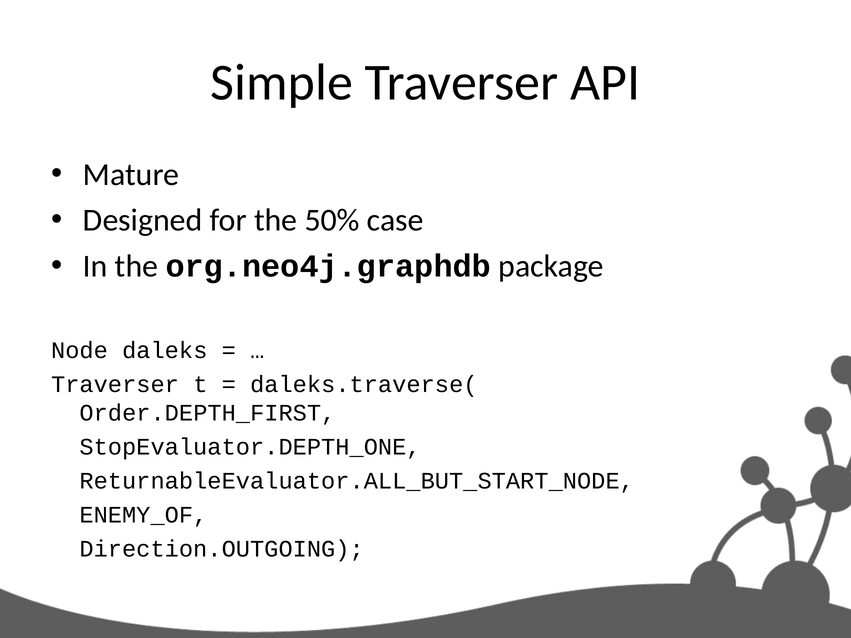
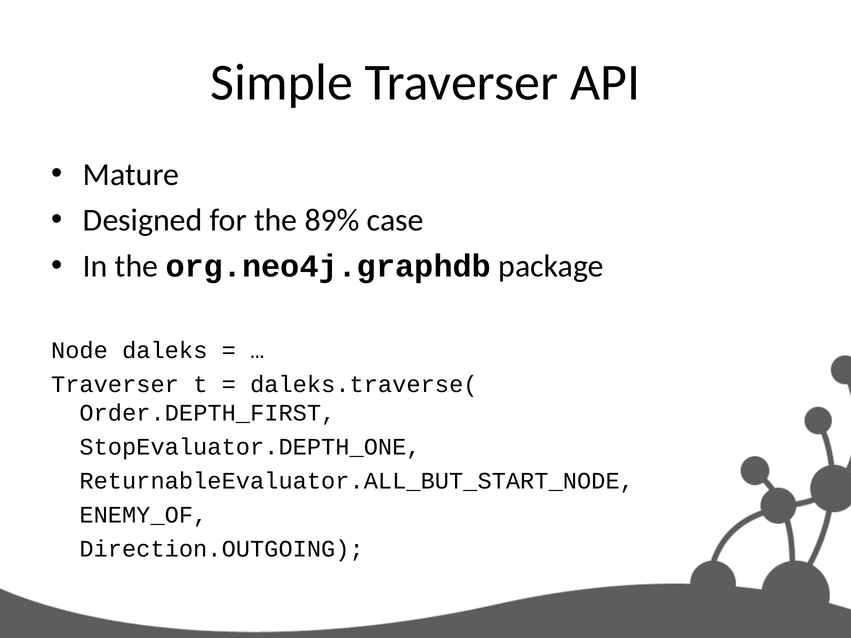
50%: 50% -> 89% (332, 220)
